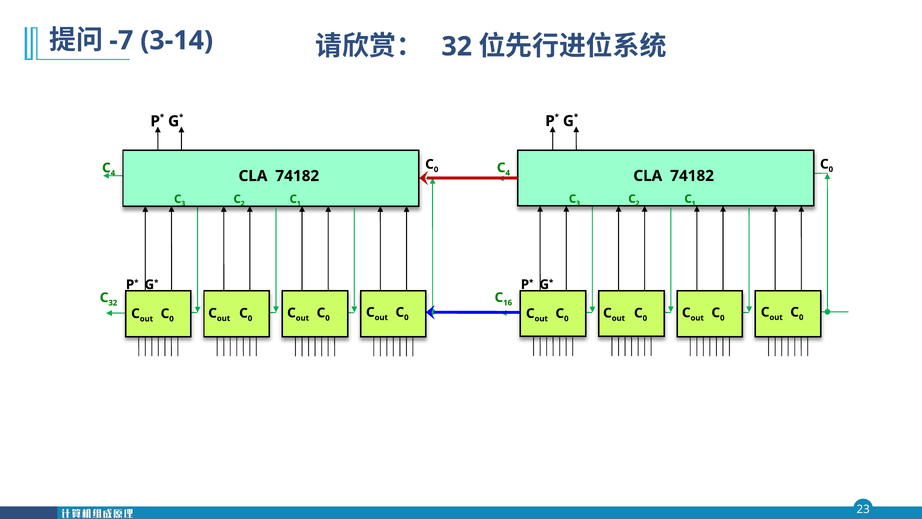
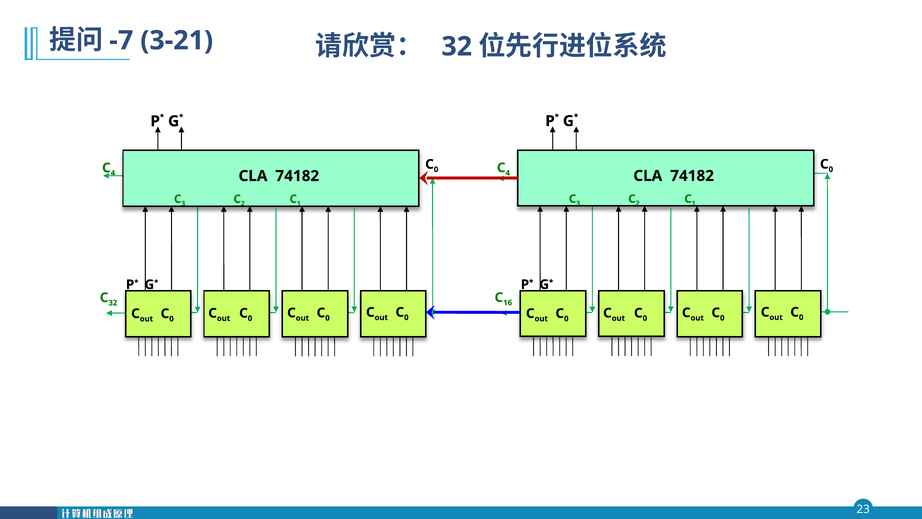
3-14: 3-14 -> 3-21 (177, 40)
